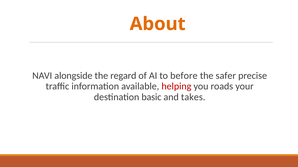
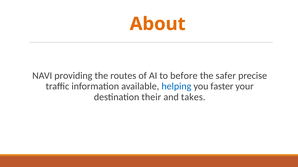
alongside: alongside -> providing (73, 76)
regard: regard -> routes (123, 76)
helping colour: red -> blue (176, 87)
roads: roads -> faster (222, 87)
basic: basic -> their (151, 97)
